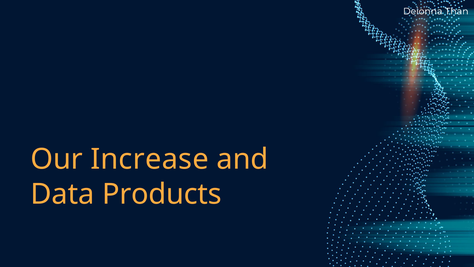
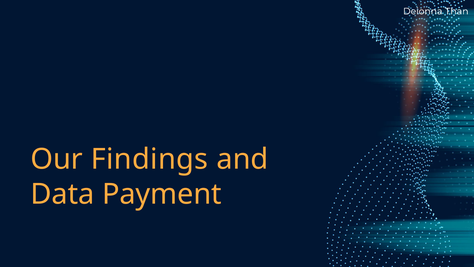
Increase: Increase -> Findings (150, 159)
Products: Products -> Payment (162, 194)
